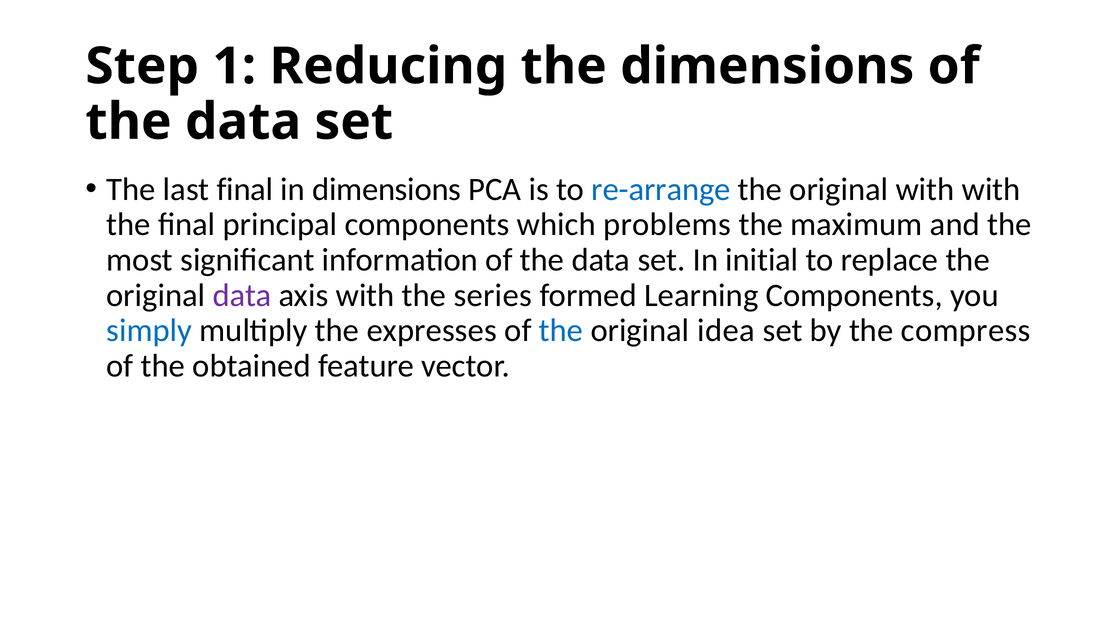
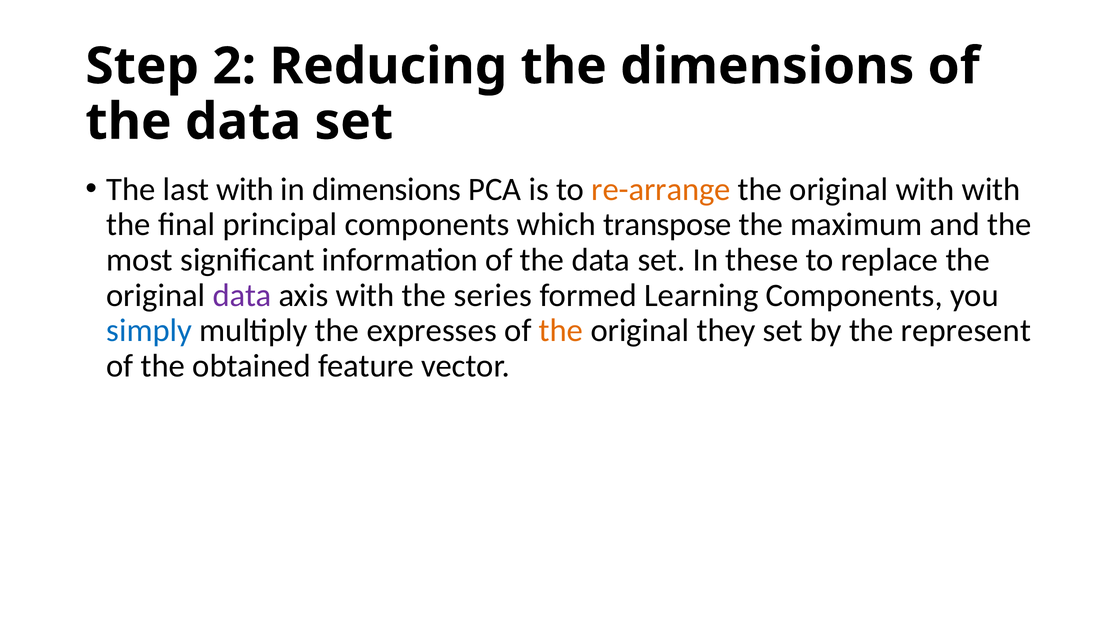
1: 1 -> 2 (234, 66)
last final: final -> with (245, 189)
re-arrange colour: blue -> orange (661, 189)
problems: problems -> transpose (667, 225)
initial: initial -> these (762, 260)
the colour: blue -> orange (561, 331)
idea: idea -> they (726, 331)
compress: compress -> represent (966, 331)
